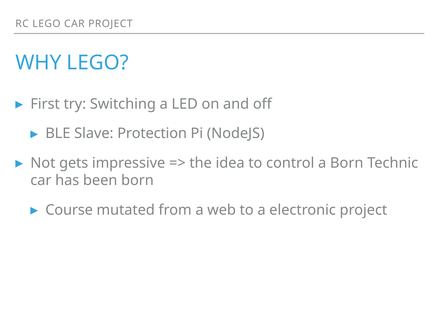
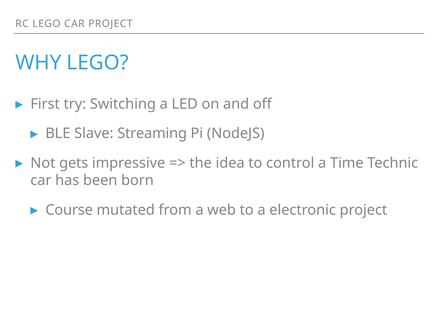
Protection: Protection -> Streaming (152, 133)
a Born: Born -> Time (347, 163)
